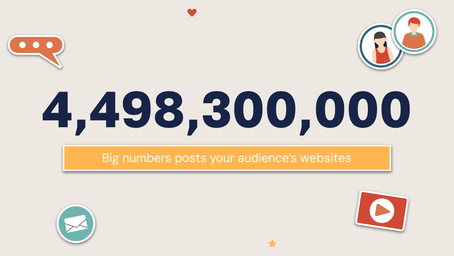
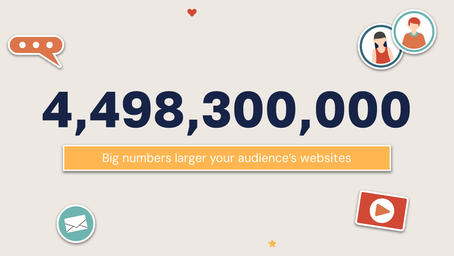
posts: posts -> larger (191, 158)
